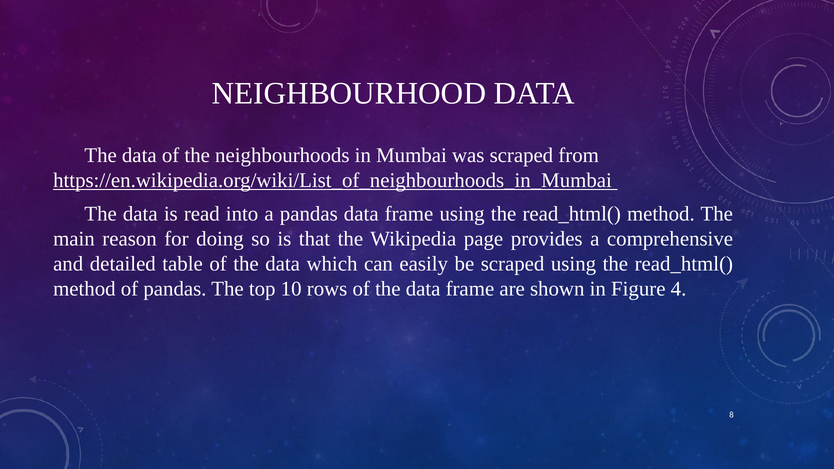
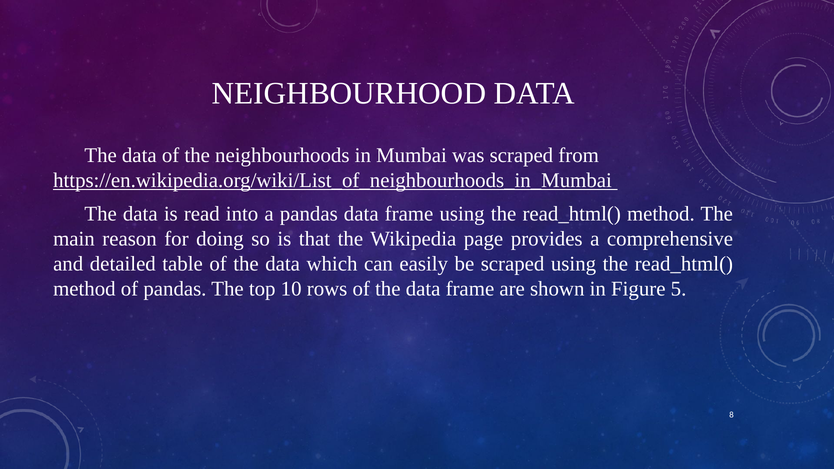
4: 4 -> 5 (679, 289)
